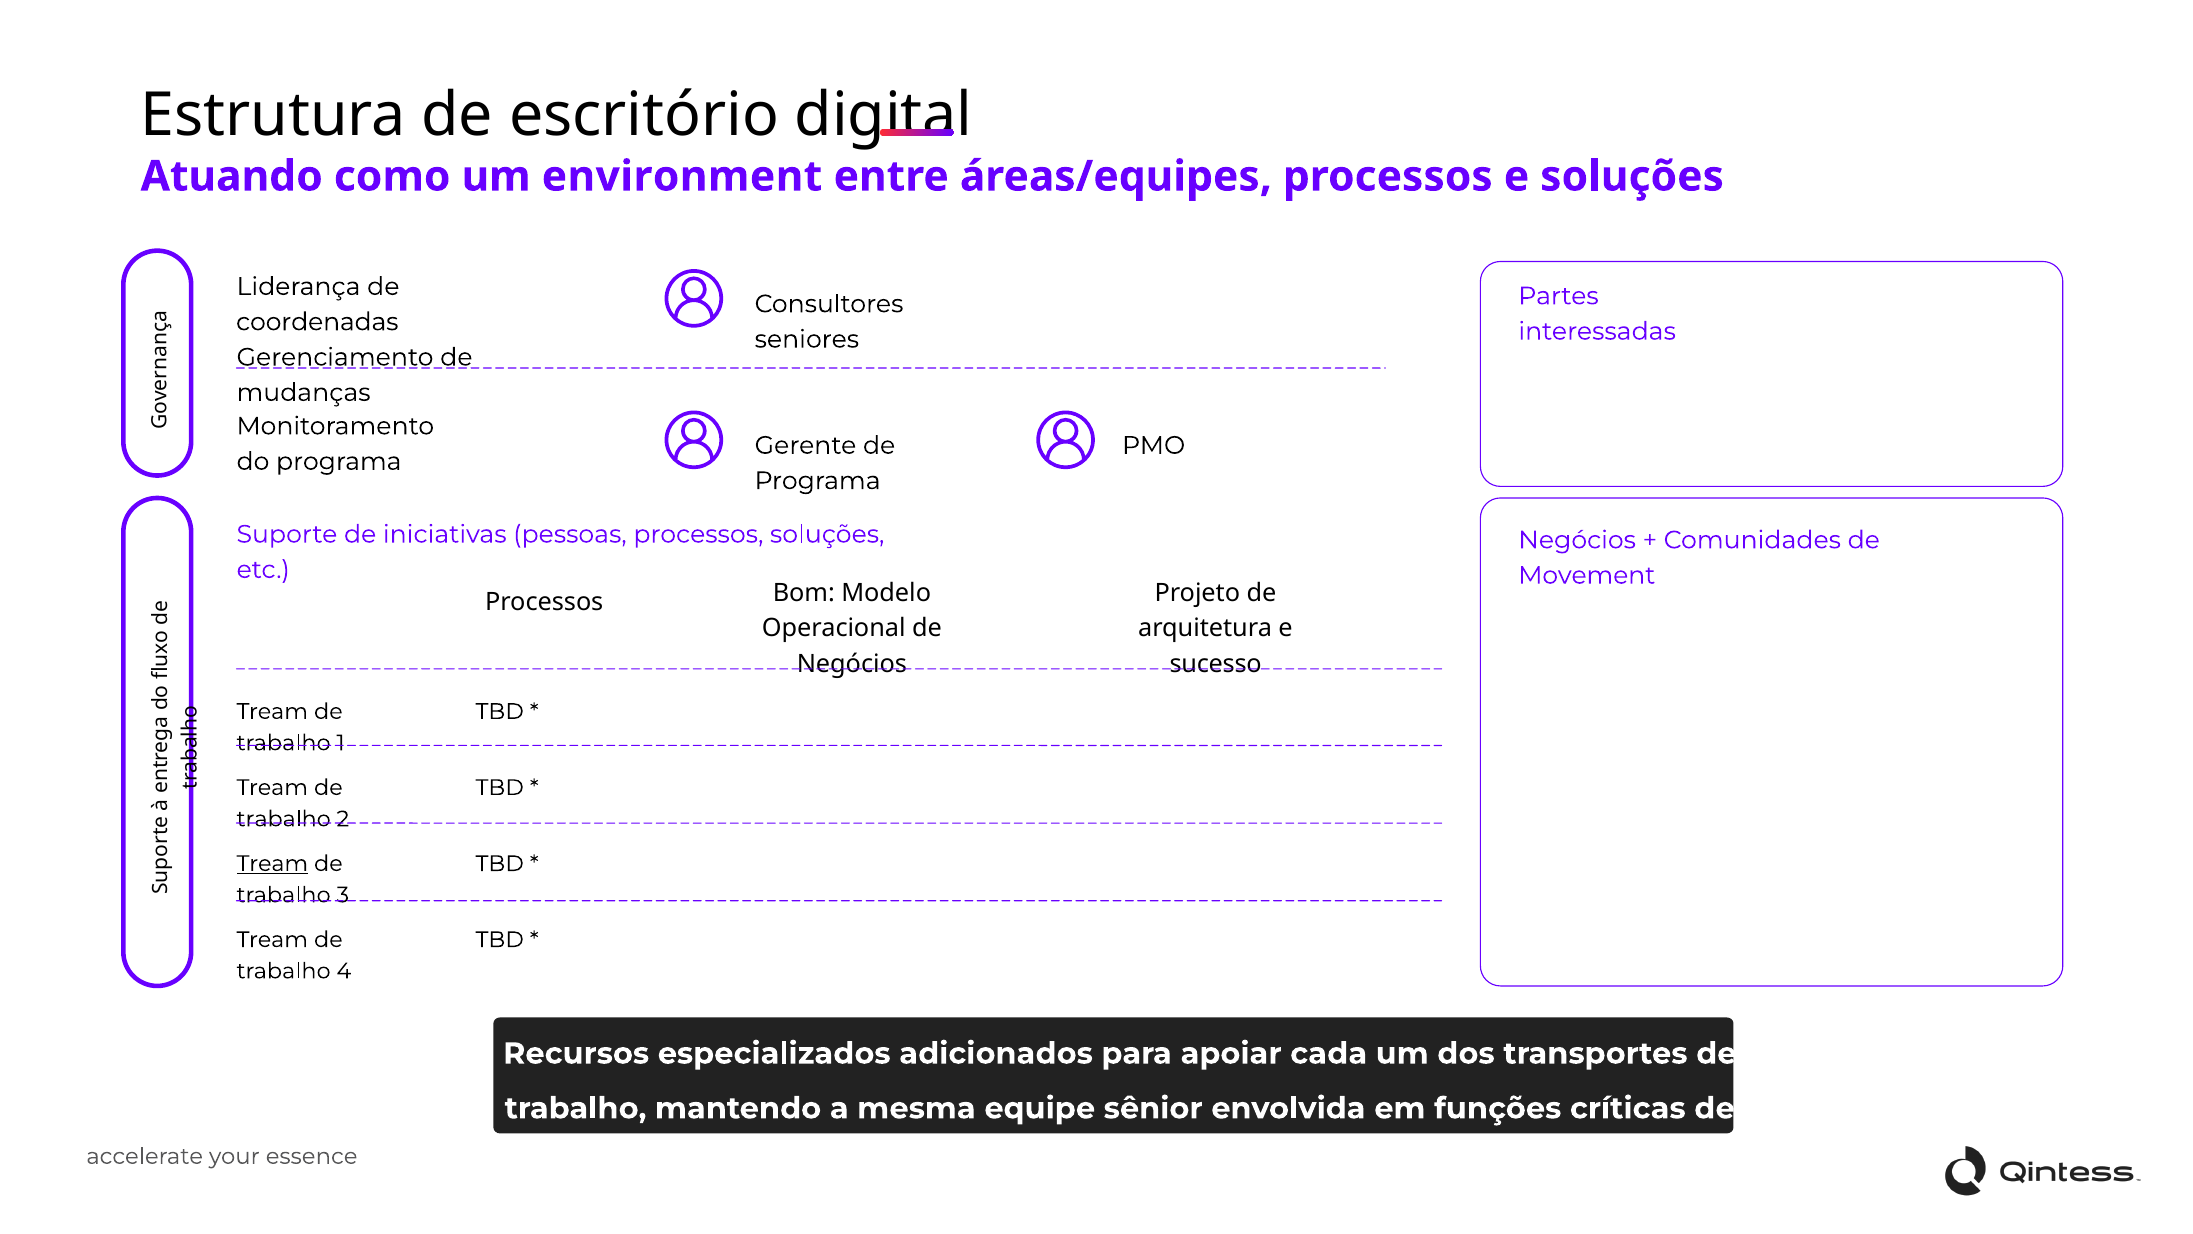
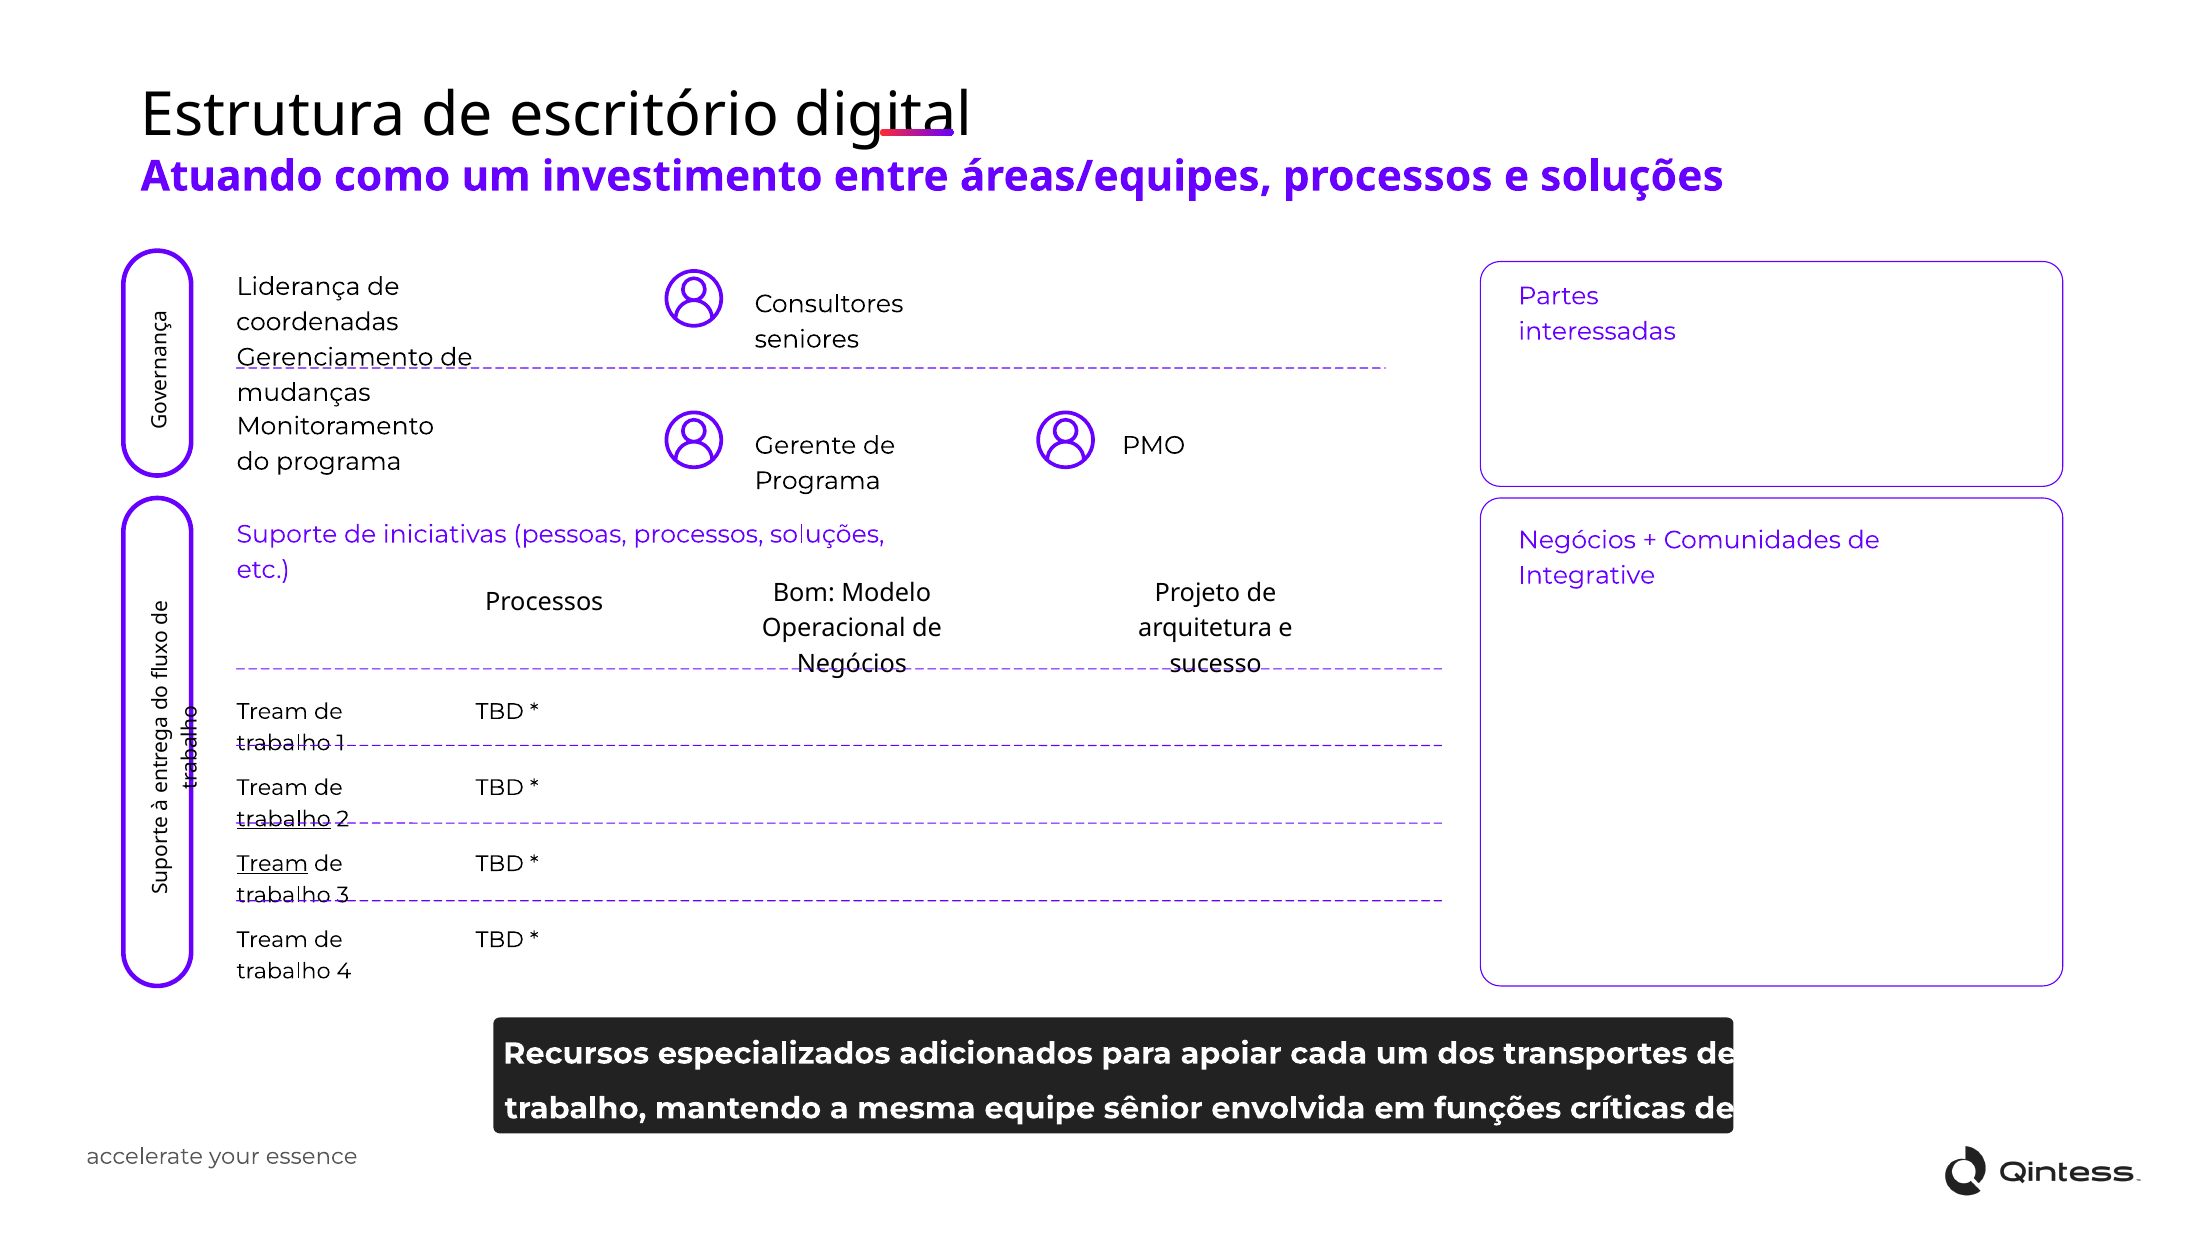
environment: environment -> investimento (682, 176)
Movement: Movement -> Integrative (1587, 575)
trabalho underline: none -> present (284, 819)
